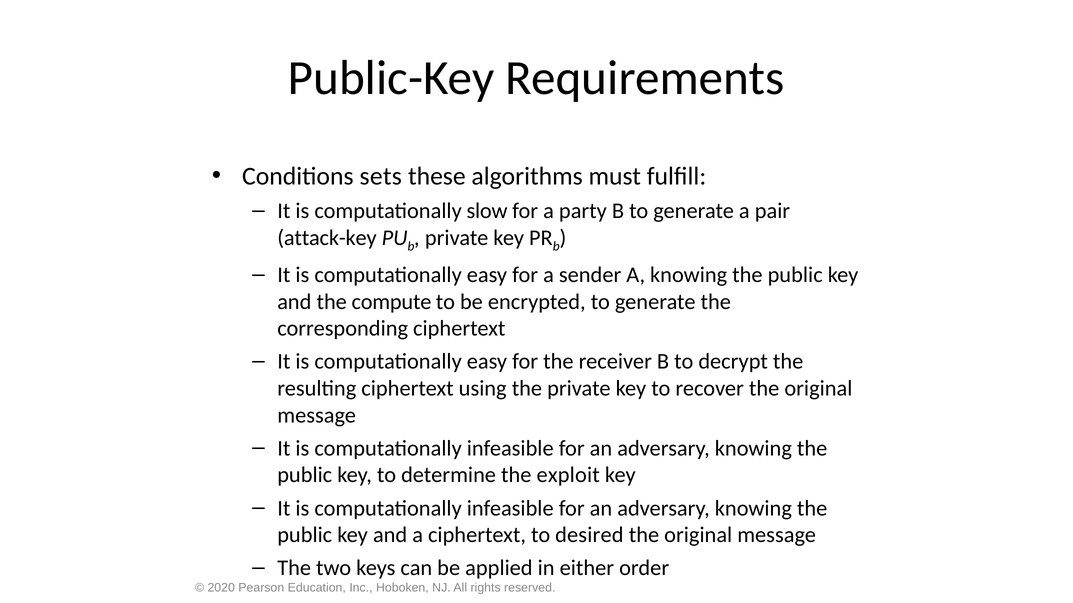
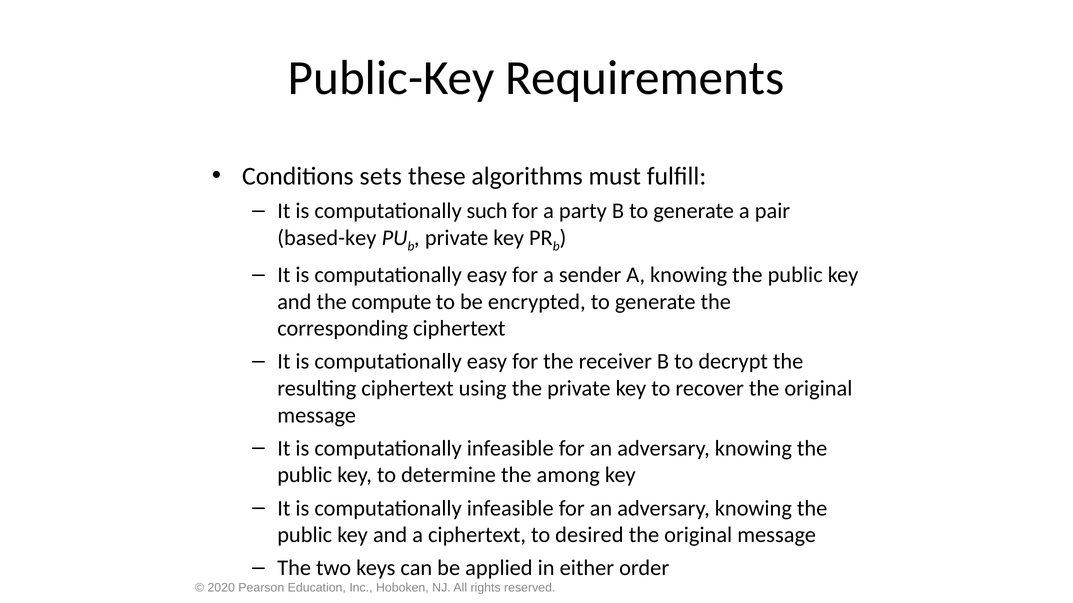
slow: slow -> such (487, 211)
attack-key: attack-key -> based-key (327, 238)
exploit: exploit -> among (568, 475)
